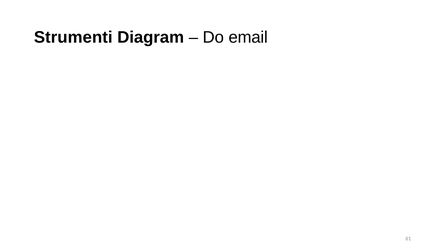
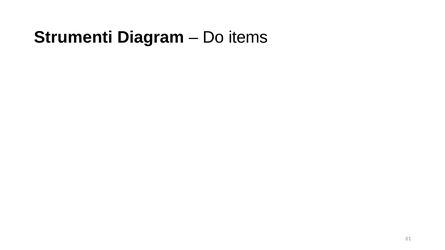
email: email -> items (248, 37)
